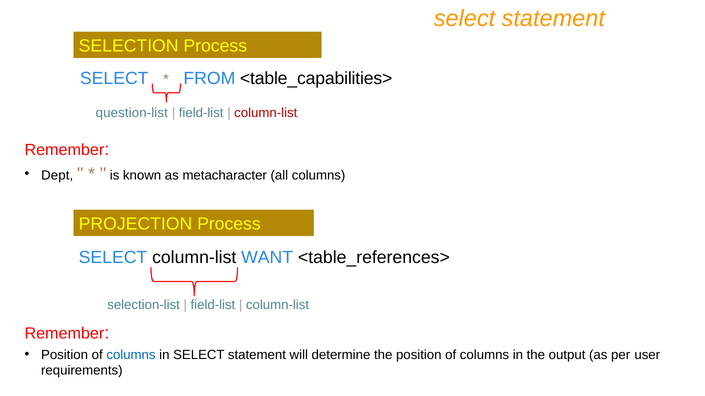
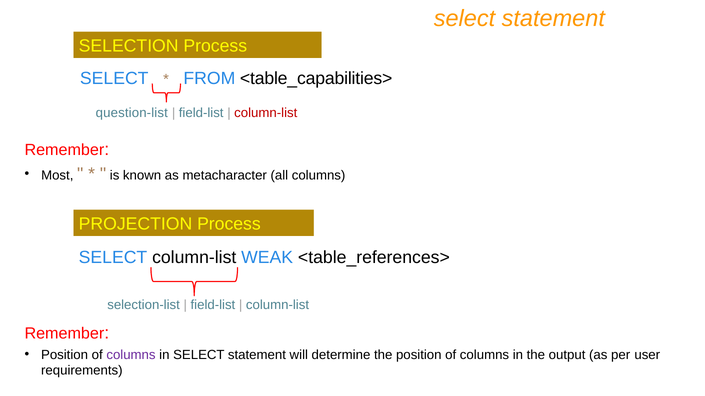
Dept: Dept -> Most (57, 176)
WANT: WANT -> WEAK (267, 258)
columns colour: blue -> purple (131, 355)
